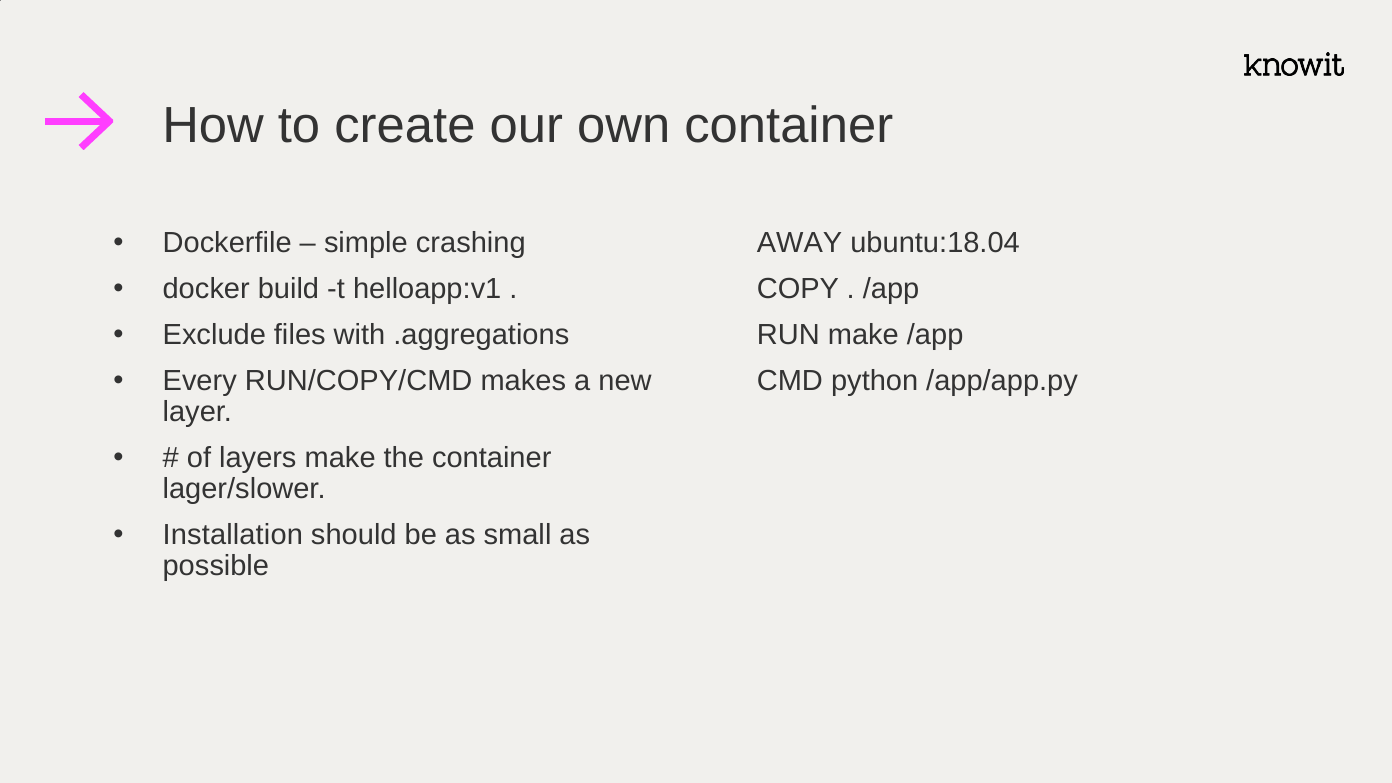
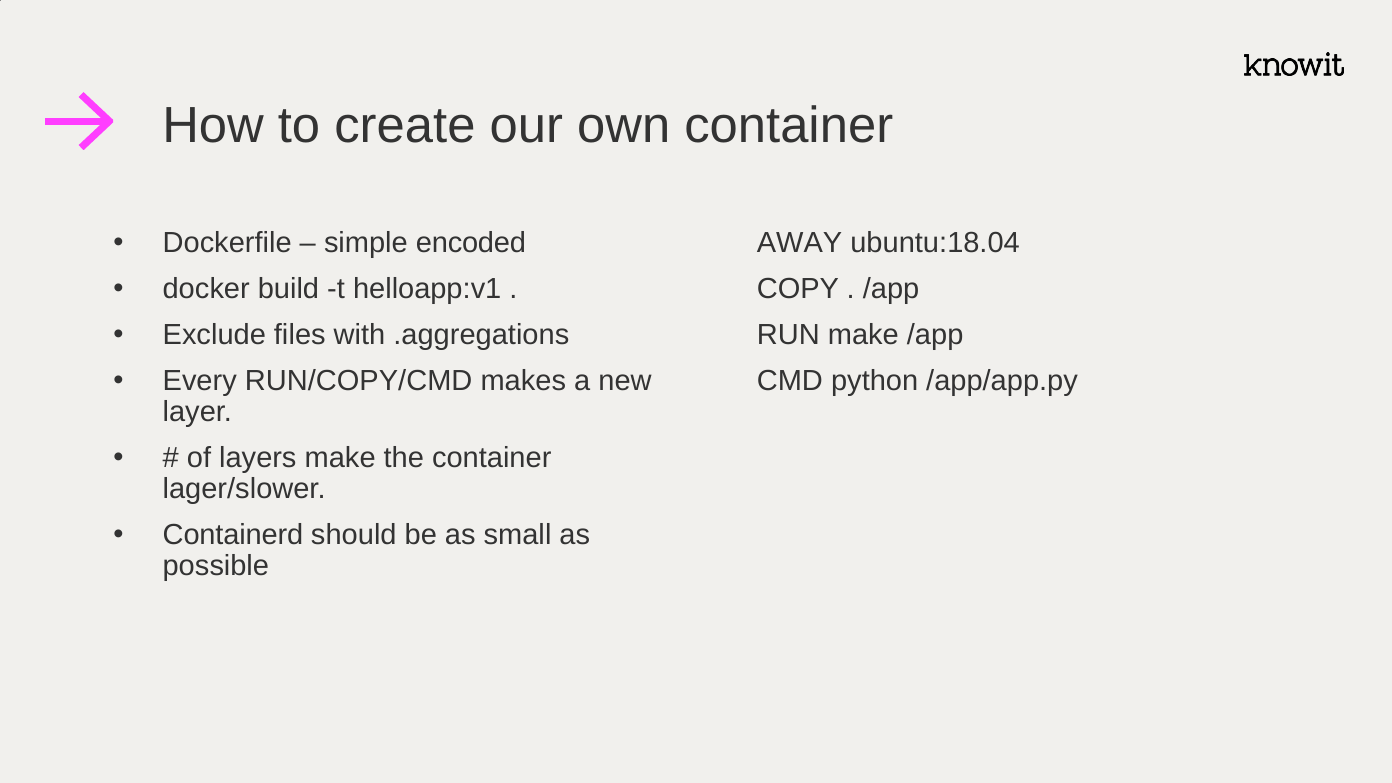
crashing: crashing -> encoded (471, 243)
Installation: Installation -> Containerd (233, 535)
